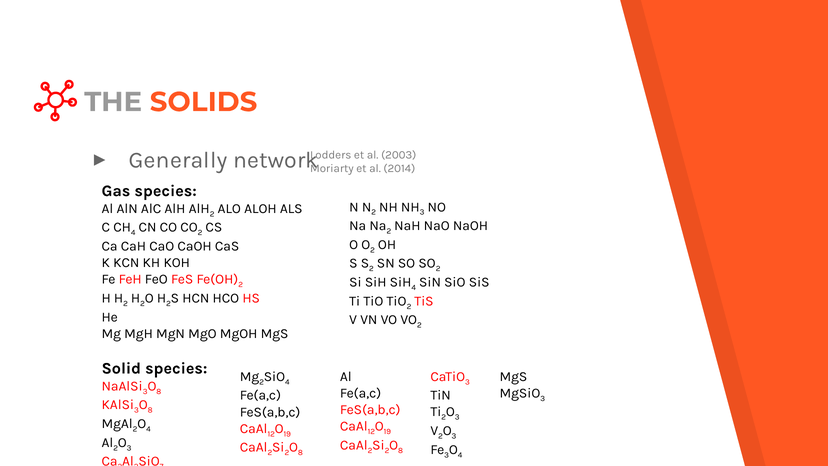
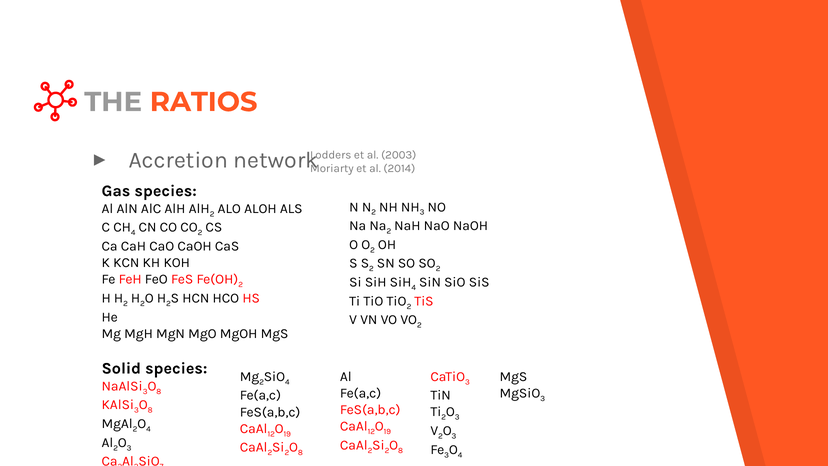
SOLIDS: SOLIDS -> RATIOS (204, 102)
Generally: Generally -> Accretion (178, 160)
